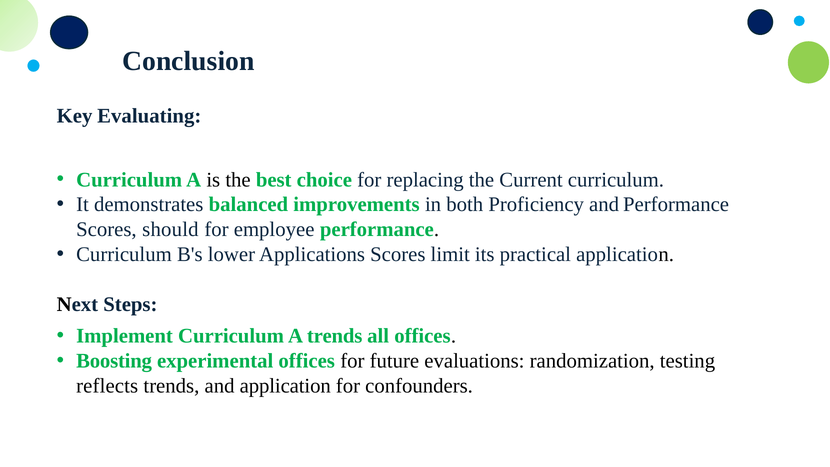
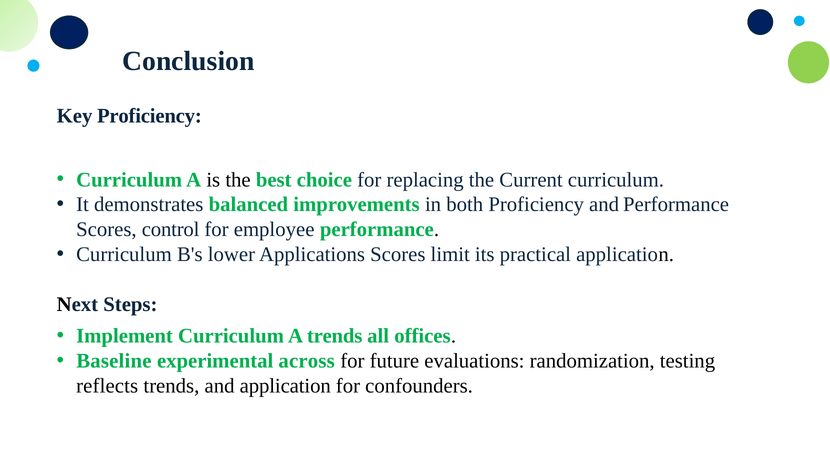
Key Evaluating: Evaluating -> Proficiency (149, 116)
should: should -> control (171, 229)
Boosting: Boosting -> Baseline (114, 361)
experimental offices: offices -> across (307, 361)
